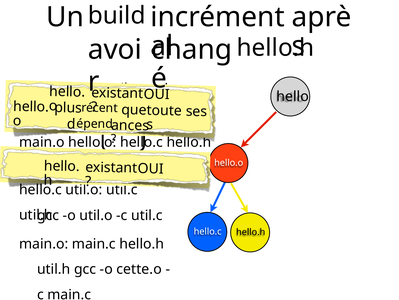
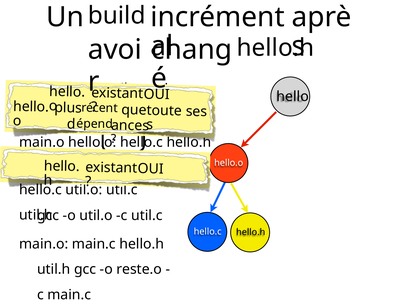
cette.o: cette.o -> reste.o (139, 269)
